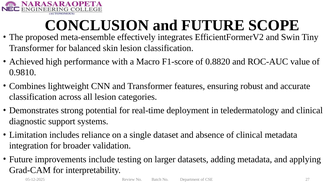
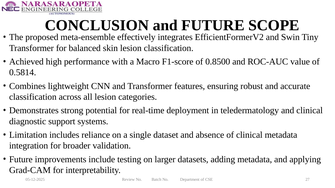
0.8820: 0.8820 -> 0.8500 (218, 62)
0.9810: 0.9810 -> 0.5814 (23, 73)
